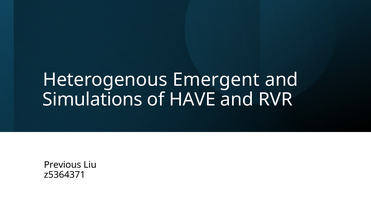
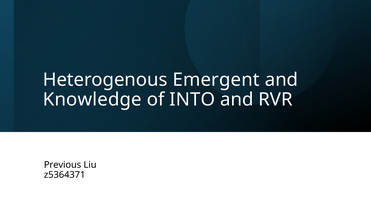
Simulations: Simulations -> Knowledge (92, 100)
HAVE: HAVE -> INTO (192, 100)
